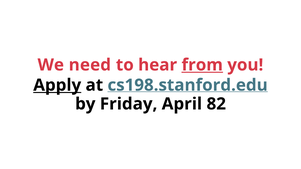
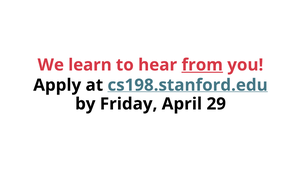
need: need -> learn (90, 65)
Apply underline: present -> none (57, 85)
82: 82 -> 29 (216, 104)
